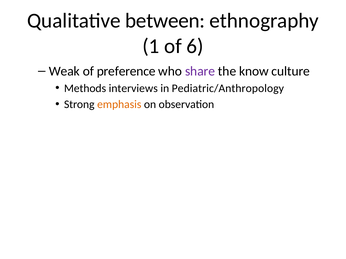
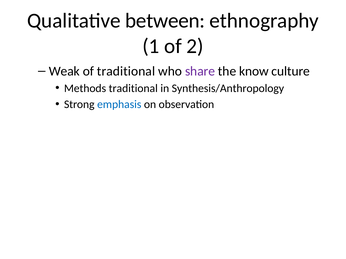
6: 6 -> 2 (195, 46)
of preference: preference -> traditional (126, 71)
Methods interviews: interviews -> traditional (133, 88)
Pediatric/Anthropology: Pediatric/Anthropology -> Synthesis/Anthropology (228, 88)
emphasis colour: orange -> blue (119, 105)
